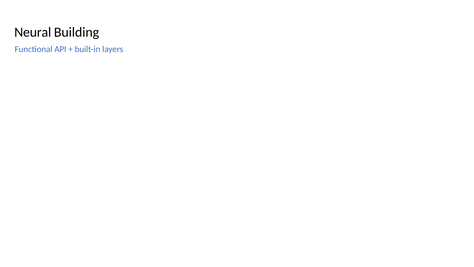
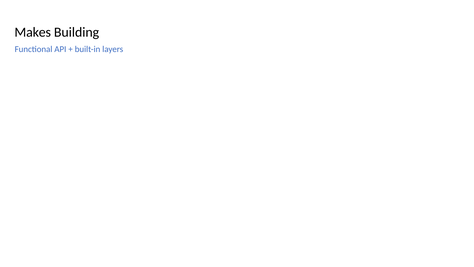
Neural: Neural -> Makes (33, 32)
